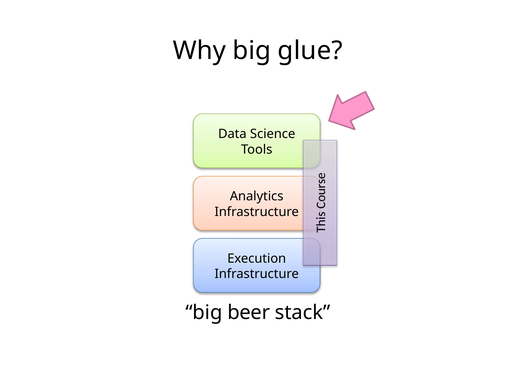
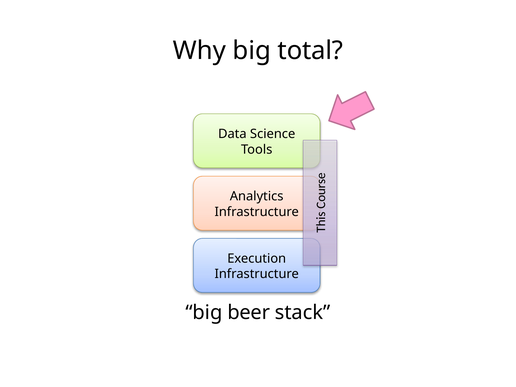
glue: glue -> total (310, 51)
